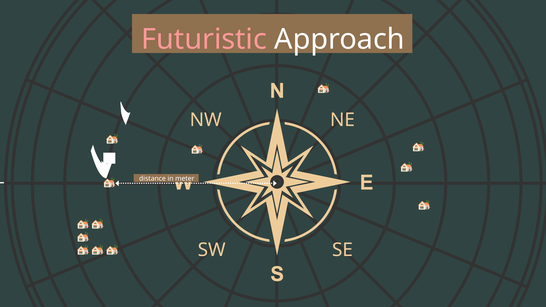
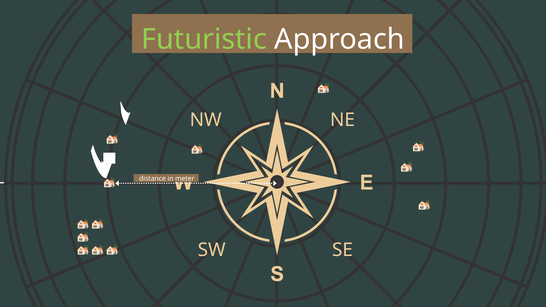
Futuristic colour: pink -> light green (204, 39)
